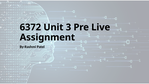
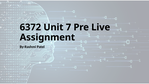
3: 3 -> 7 (68, 27)
